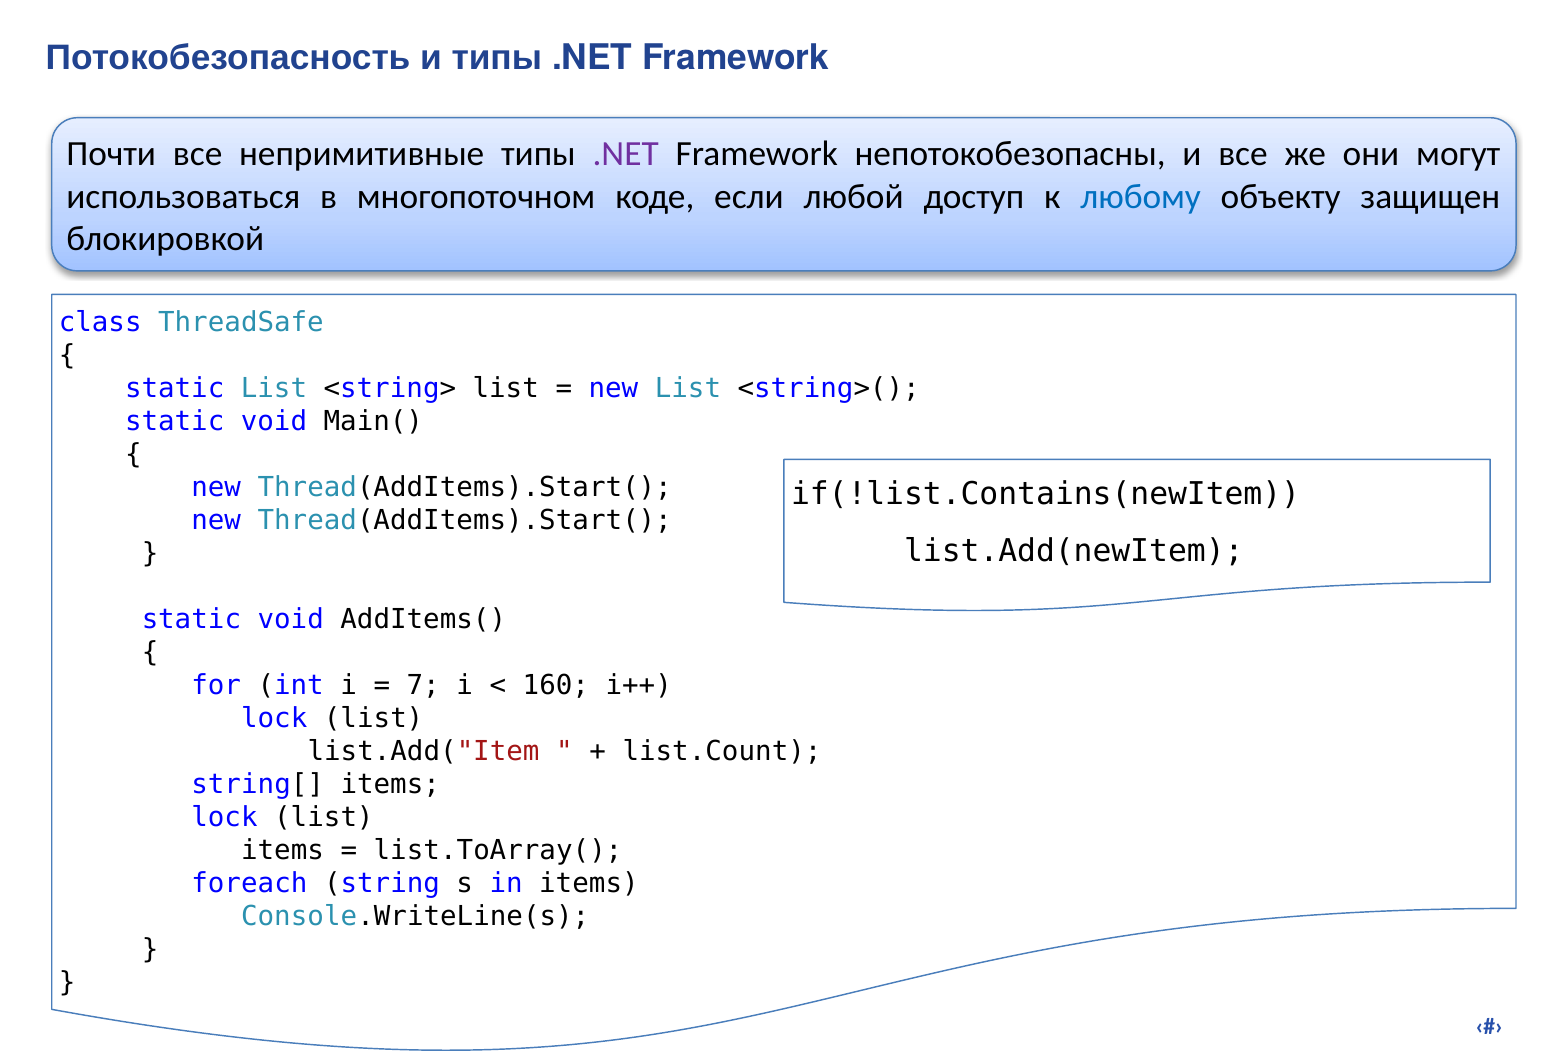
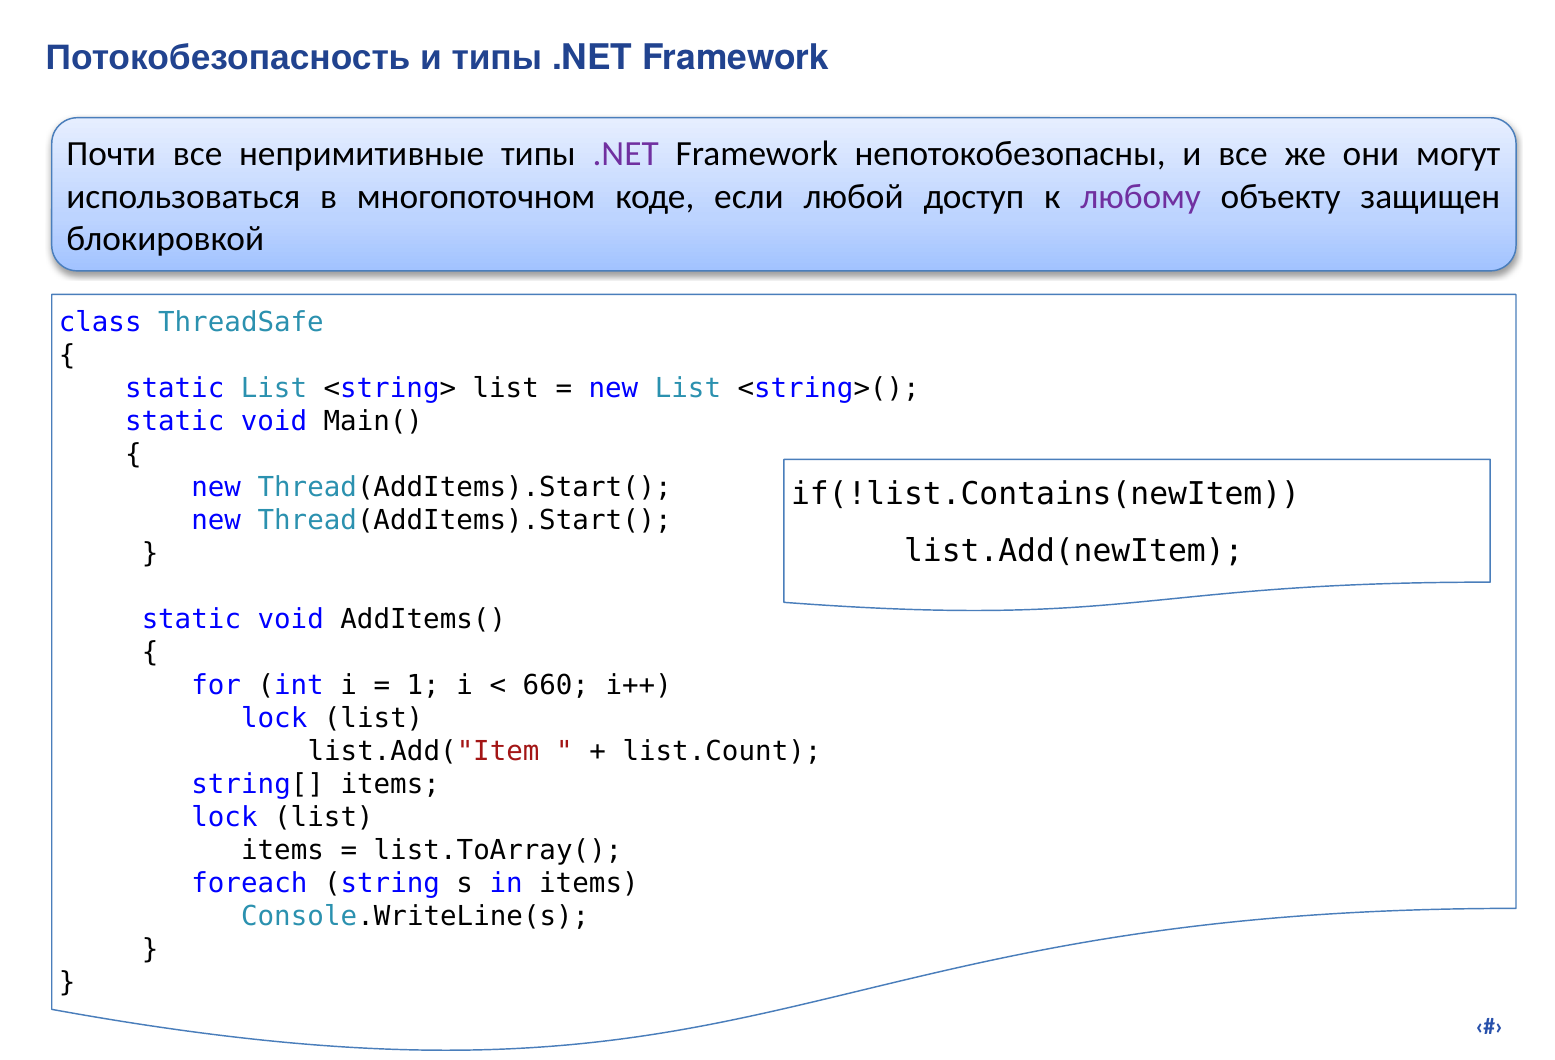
любому colour: blue -> purple (1141, 197)
7: 7 -> 1 (423, 686)
160: 160 -> 660 (556, 686)
